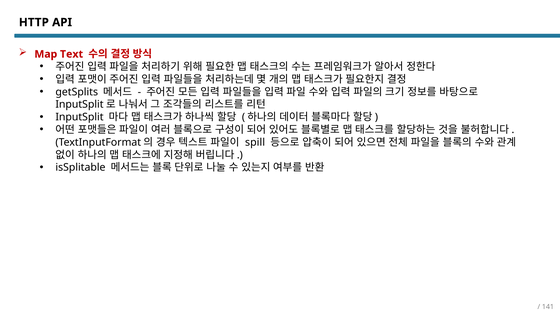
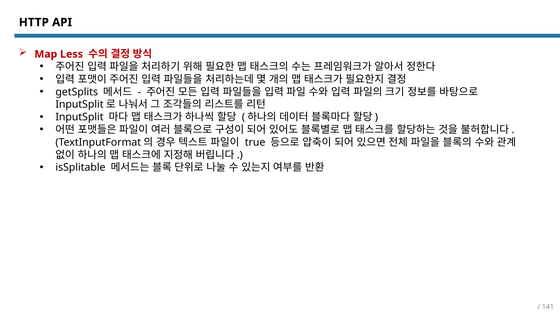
Text: Text -> Less (72, 54)
spill: spill -> true (255, 142)
